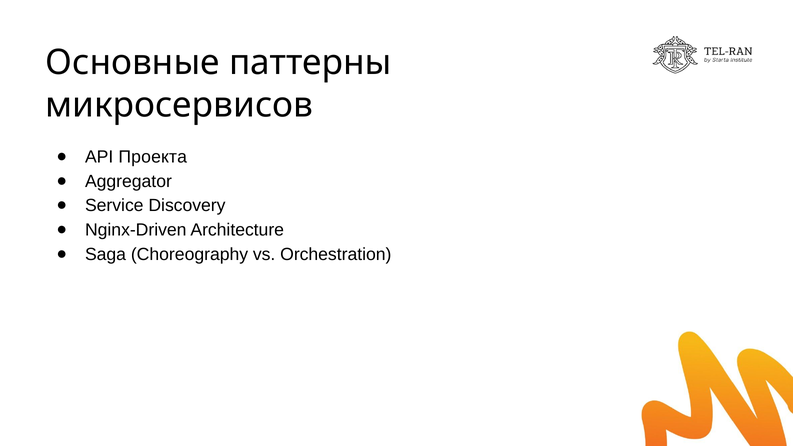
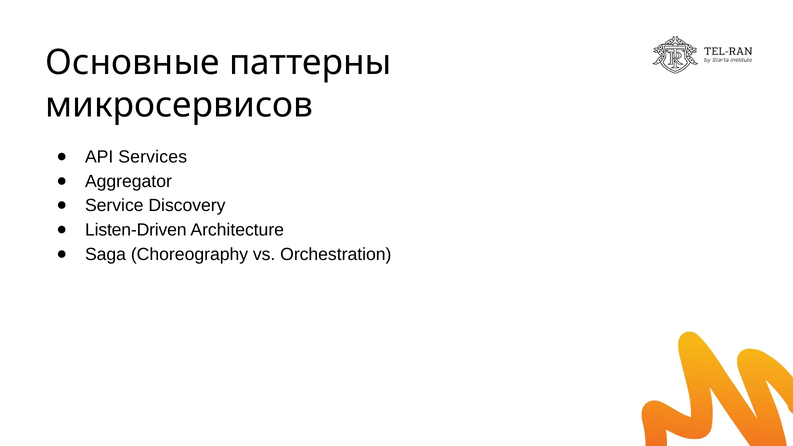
Проекта: Проекта -> Services (153, 157)
Nginx-Driven: Nginx-Driven -> Listen-Driven (136, 230)
